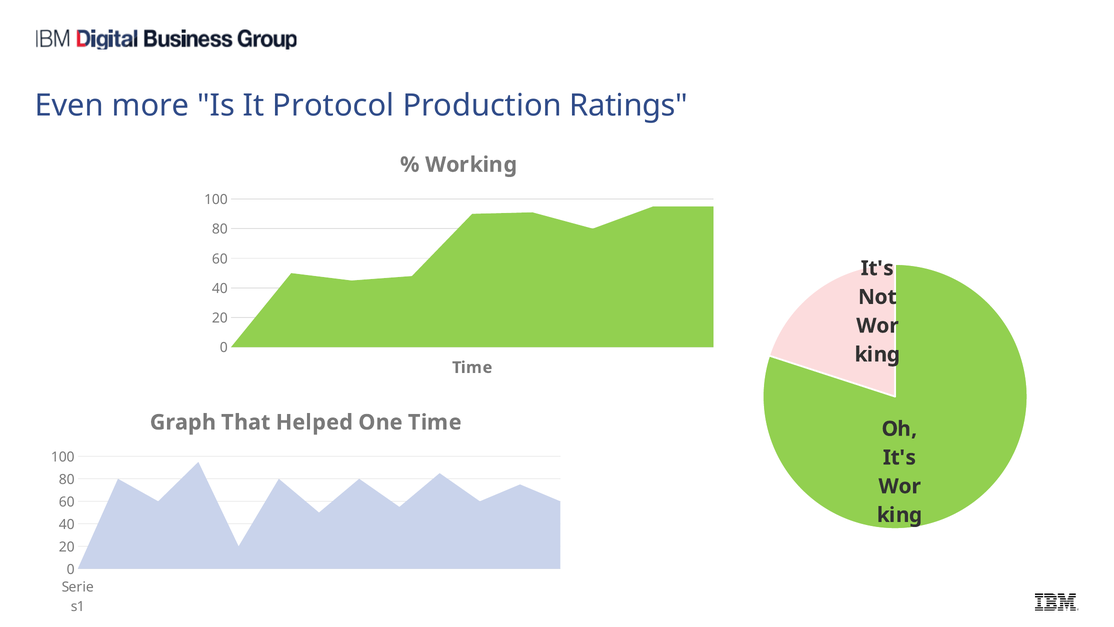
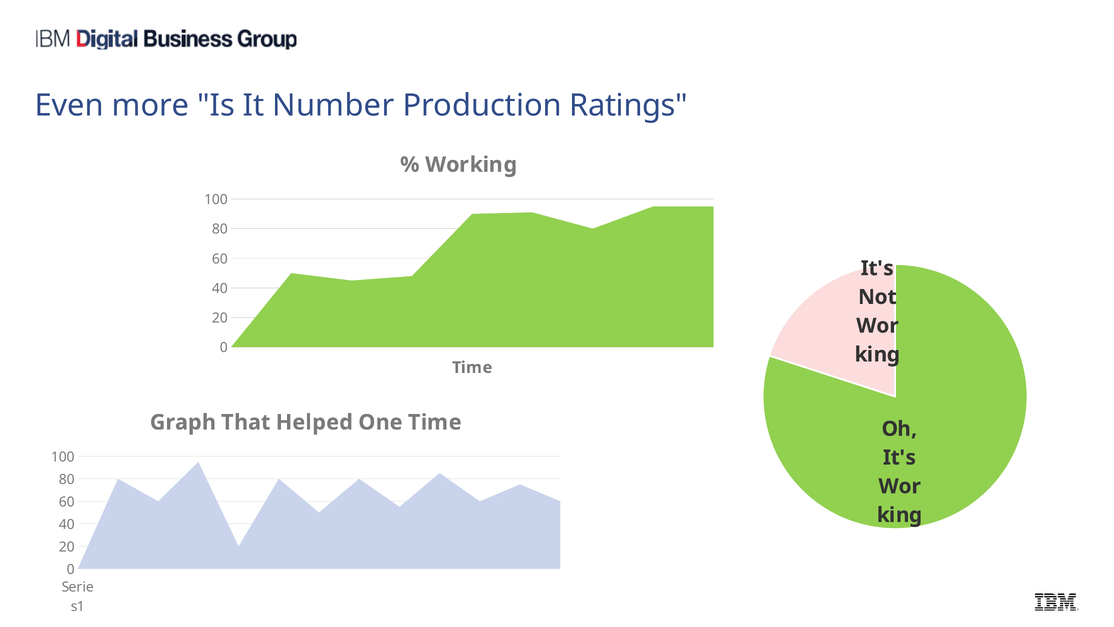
Protocol: Protocol -> Number (333, 106)
